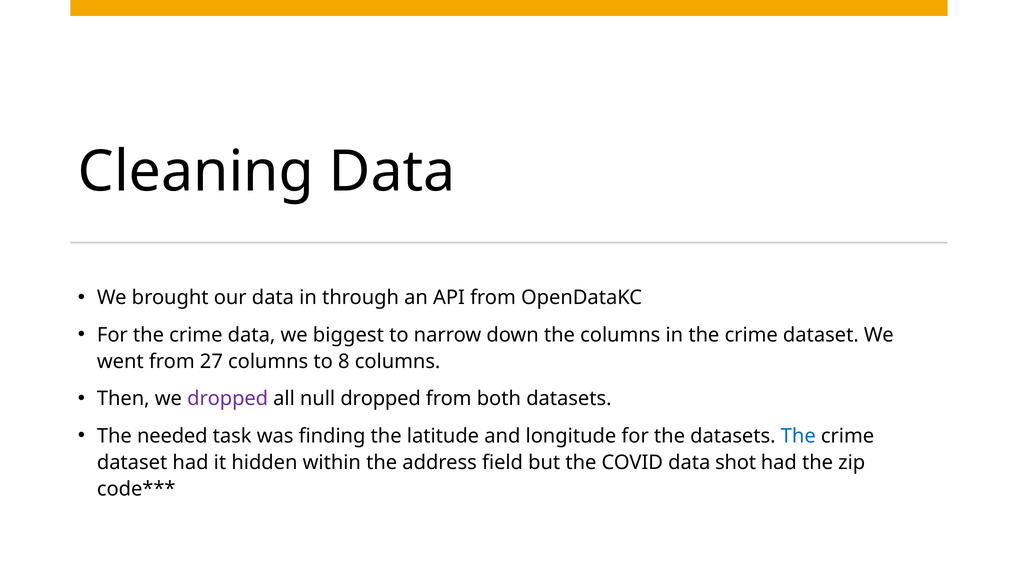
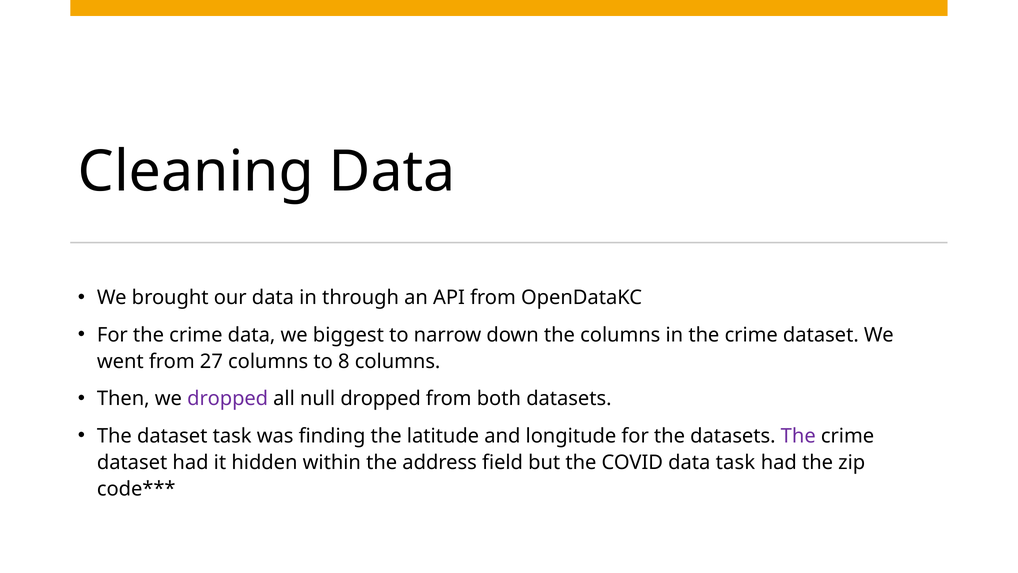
The needed: needed -> dataset (172, 436)
The colour: blue -> purple (798, 436)
data shot: shot -> task (735, 462)
